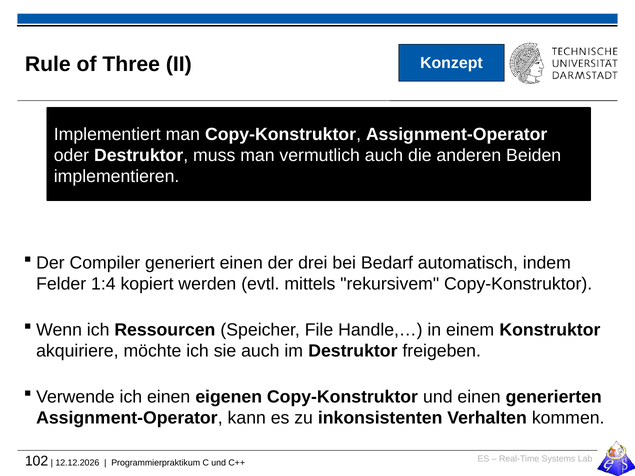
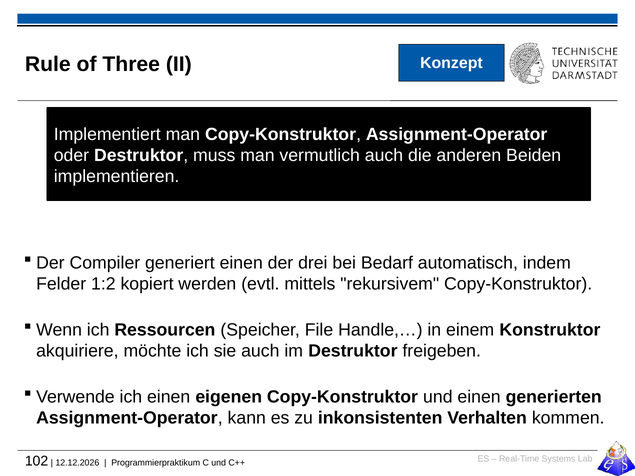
1:4: 1:4 -> 1:2 (103, 284)
